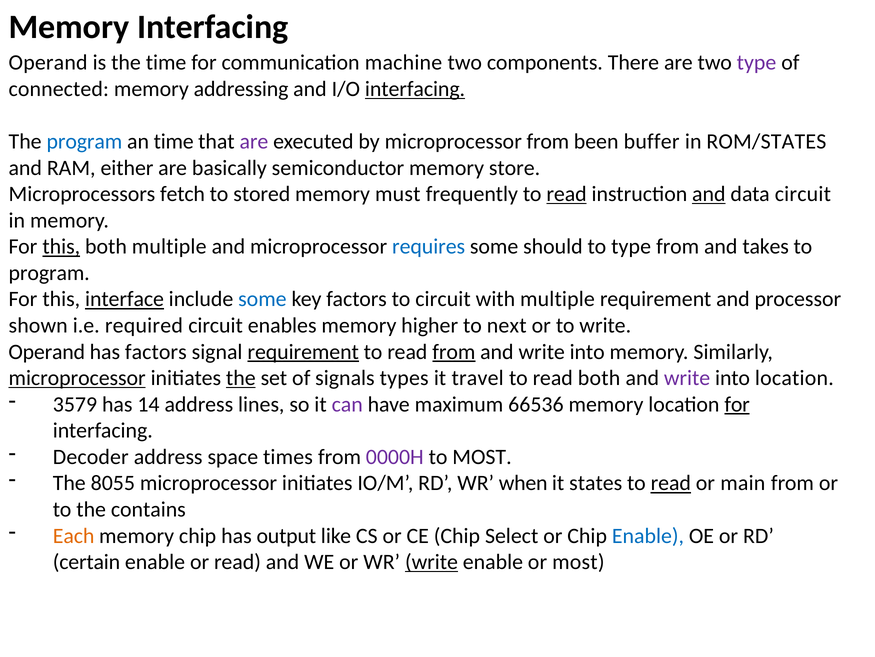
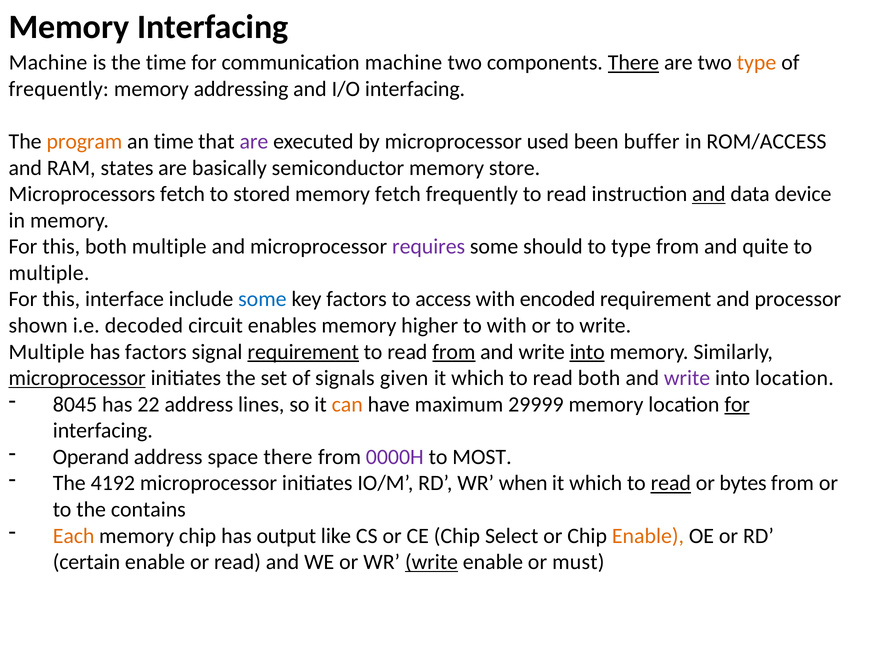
Operand: Operand -> Machine (48, 63)
There underline: none -> present (633, 63)
type colour: purple -> orange (757, 63)
connected: connected -> frequently (59, 89)
interfacing underline: present -> none (415, 89)
program colour: blue -> orange (84, 141)
microprocessor from: from -> used (548, 141)
ROM/STATES: ROM/STATES -> ROM/ACCESS (766, 141)
either: either -> states (127, 168)
memory must: must -> fetch (398, 194)
read underline: present -> none (567, 194)
data circuit: circuit -> device (803, 194)
this underline: present -> none (61, 246)
requires colour: blue -> purple (429, 246)
takes: takes -> quite (766, 246)
program: program -> multiple (49, 273)
interface underline: present -> none (124, 299)
to circuit: circuit -> access (443, 299)
with multiple: multiple -> encoded (558, 299)
required: required -> decoded (144, 325)
to next: next -> with (507, 325)
Operand: Operand -> Multiple (47, 351)
into underline: none -> present (587, 351)
the underline: present -> none (241, 378)
types: types -> given (404, 378)
travel: travel -> which (478, 378)
3579: 3579 -> 8045 (75, 404)
14: 14 -> 22 (148, 404)
can colour: purple -> orange (347, 404)
66536: 66536 -> 29999 (536, 404)
Decoder: Decoder -> Operand (91, 456)
space times: times -> there (288, 456)
8055: 8055 -> 4192 (113, 483)
states: states -> which (596, 483)
main: main -> bytes (743, 483)
Enable colour: blue -> orange (648, 535)
or most: most -> must (578, 561)
